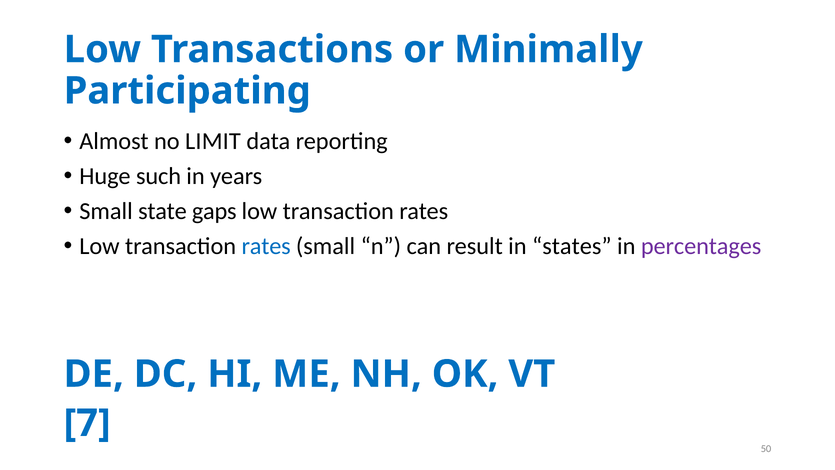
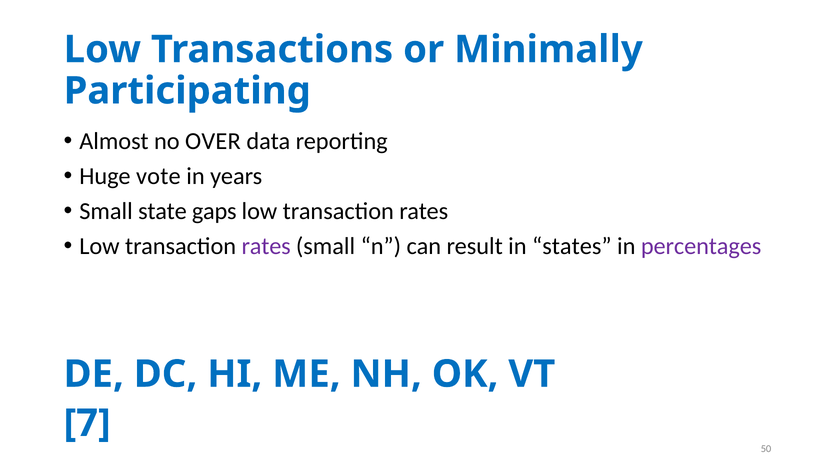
LIMIT: LIMIT -> OVER (213, 141)
such: such -> vote (158, 176)
rates colour: blue -> purple (266, 246)
